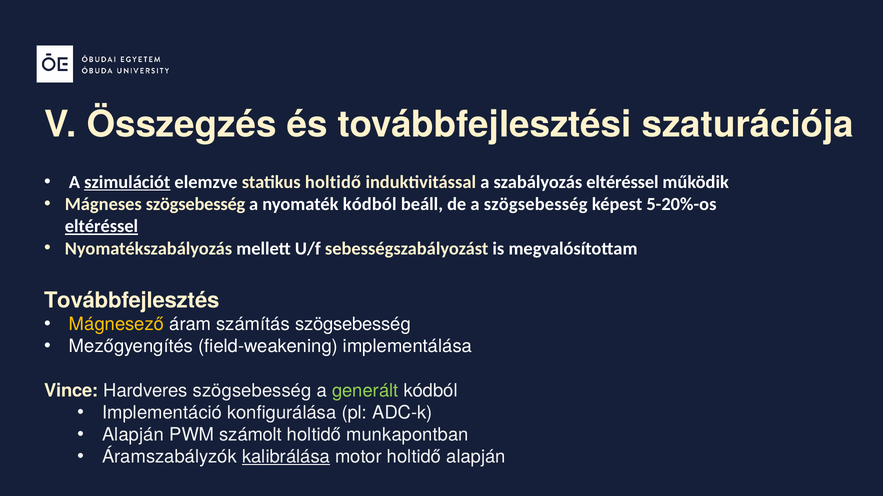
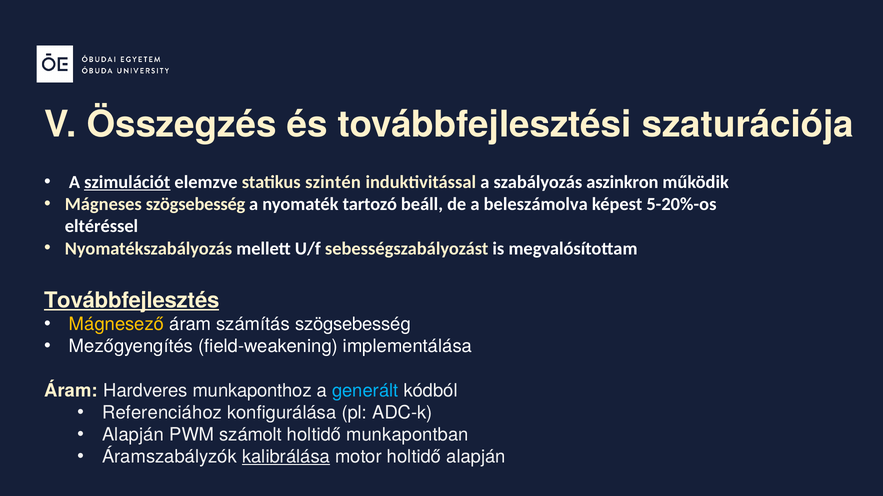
statikus holtidő: holtidő -> szintén (333, 183)
szabályozás eltéréssel: eltéréssel -> aszinkron (622, 183)
nyomaték kódból: kódból -> tartozó (370, 205)
a szögsebesség: szögsebesség -> beleszámolva (536, 205)
eltéréssel underline: present -> none (101, 227)
Továbbfejlesztés underline: none -> present (132, 301)
Vince: Vince -> Áram (71, 391)
Hardveres szögsebesség: szögsebesség -> munkaponthoz (252, 391)
generált colour: light green -> light blue (365, 391)
Implementáció: Implementáció -> Referenciához (162, 413)
